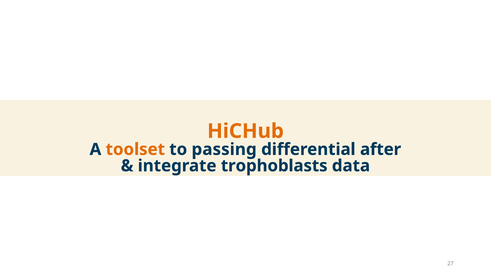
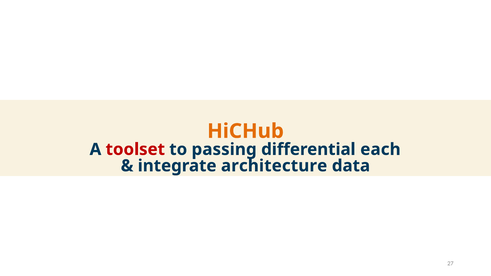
toolset colour: orange -> red (135, 149)
after: after -> each (380, 149)
trophoblasts: trophoblasts -> architecture (274, 166)
